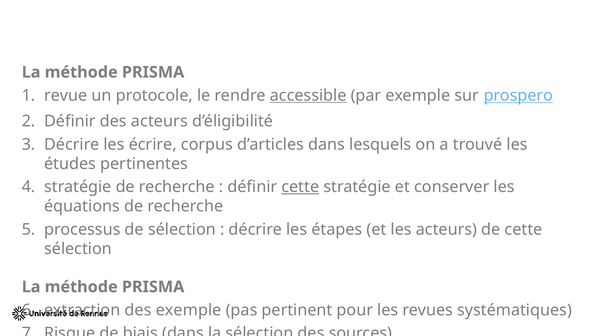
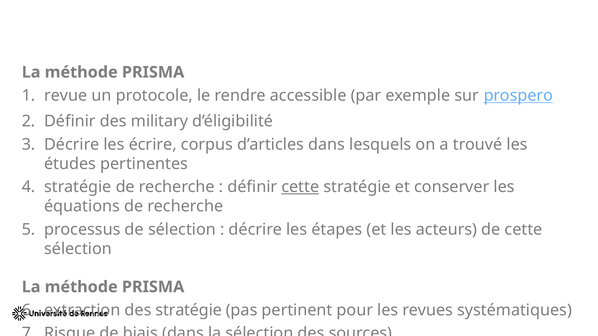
accessible underline: present -> none (308, 95)
des acteurs: acteurs -> military (159, 121)
des exemple: exemple -> stratégie (189, 310)
